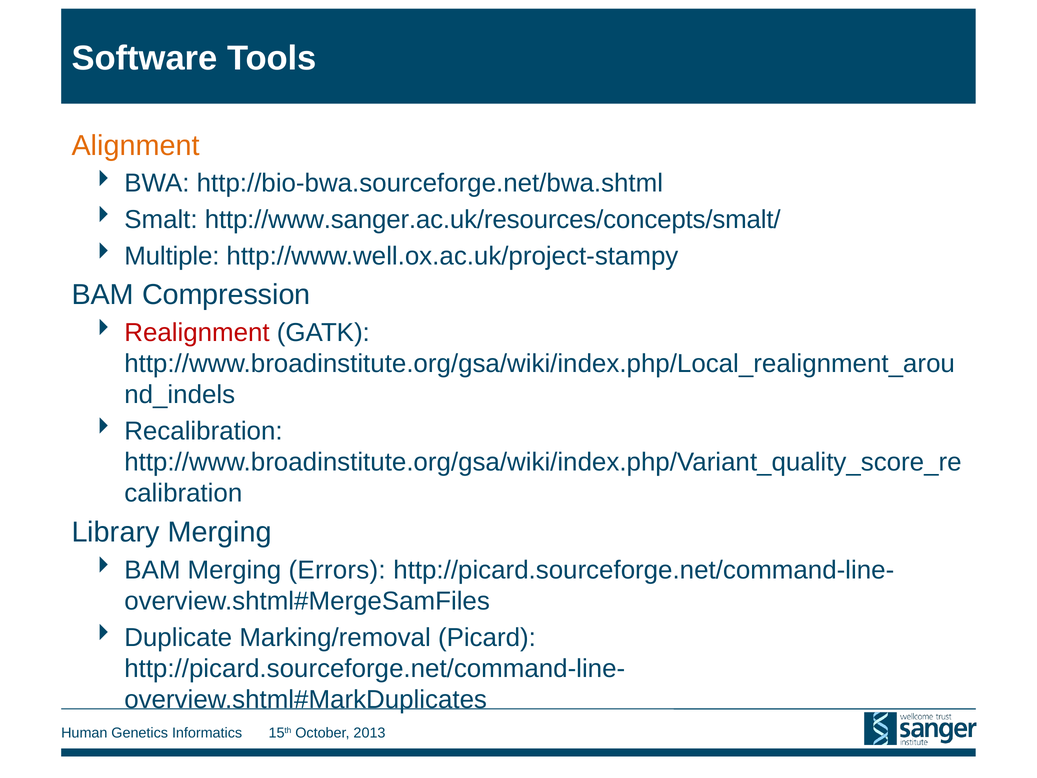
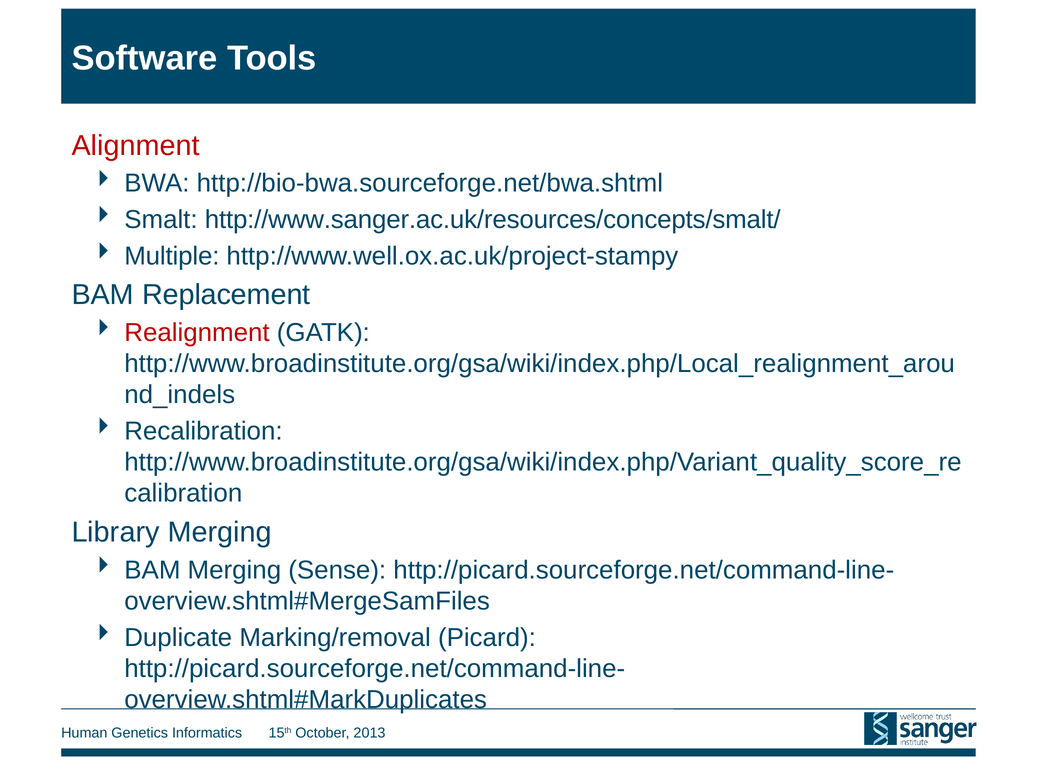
Alignment colour: orange -> red (136, 145)
Compression: Compression -> Replacement (226, 295)
Errors: Errors -> Sense (337, 570)
